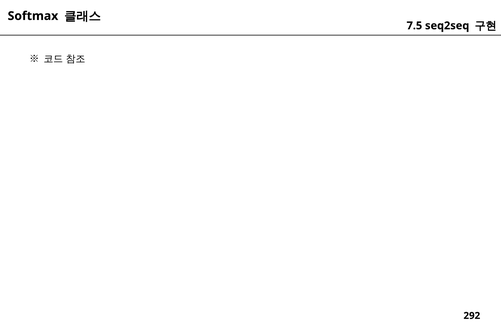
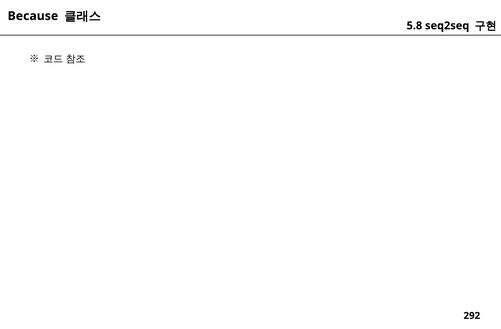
Softmax: Softmax -> Because (33, 16)
7.5: 7.5 -> 5.8 (414, 26)
